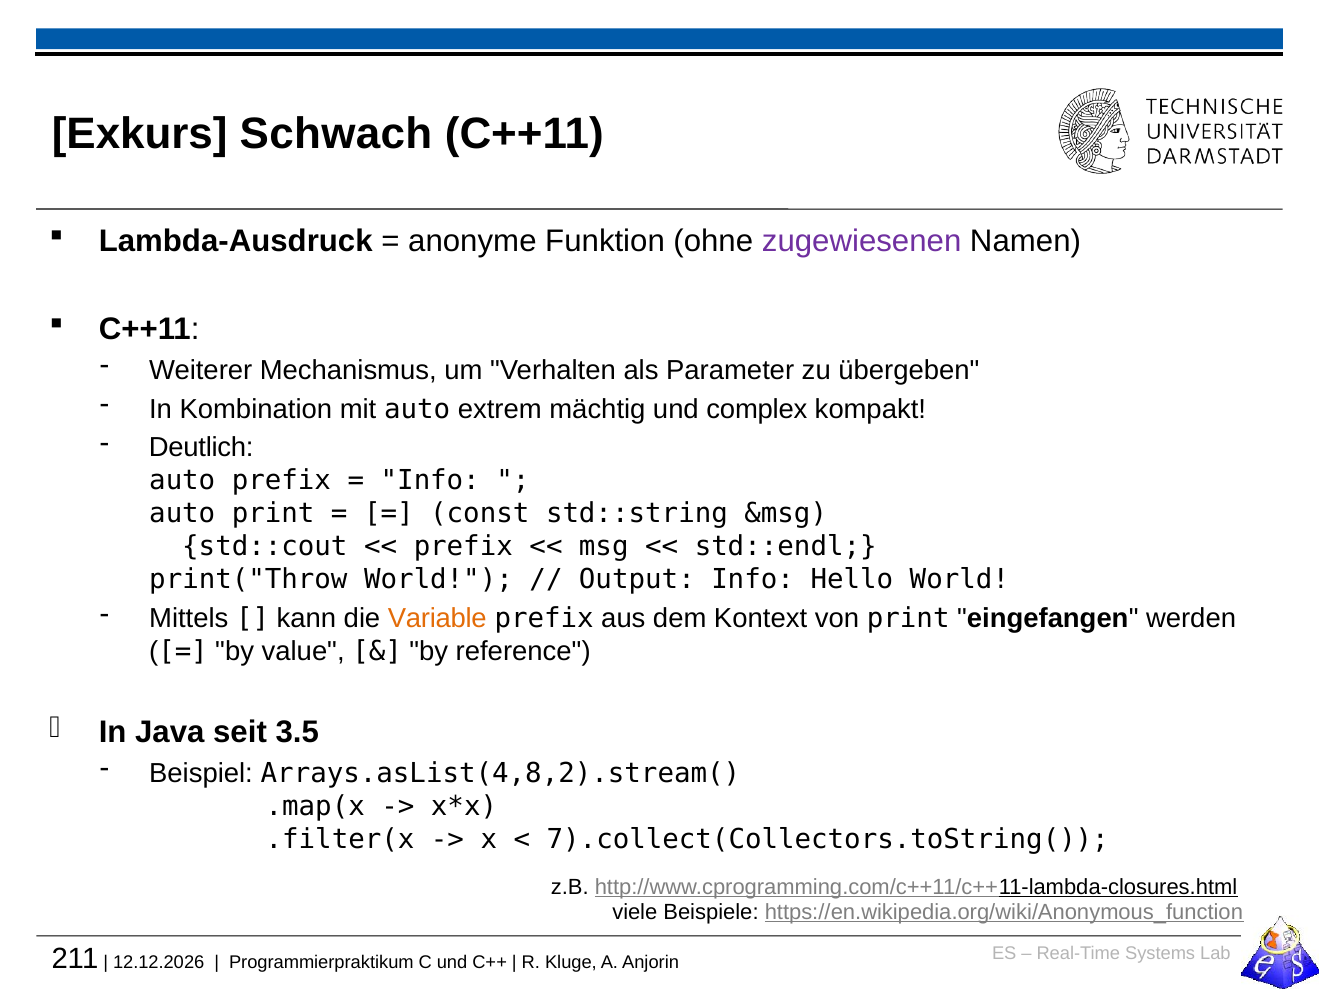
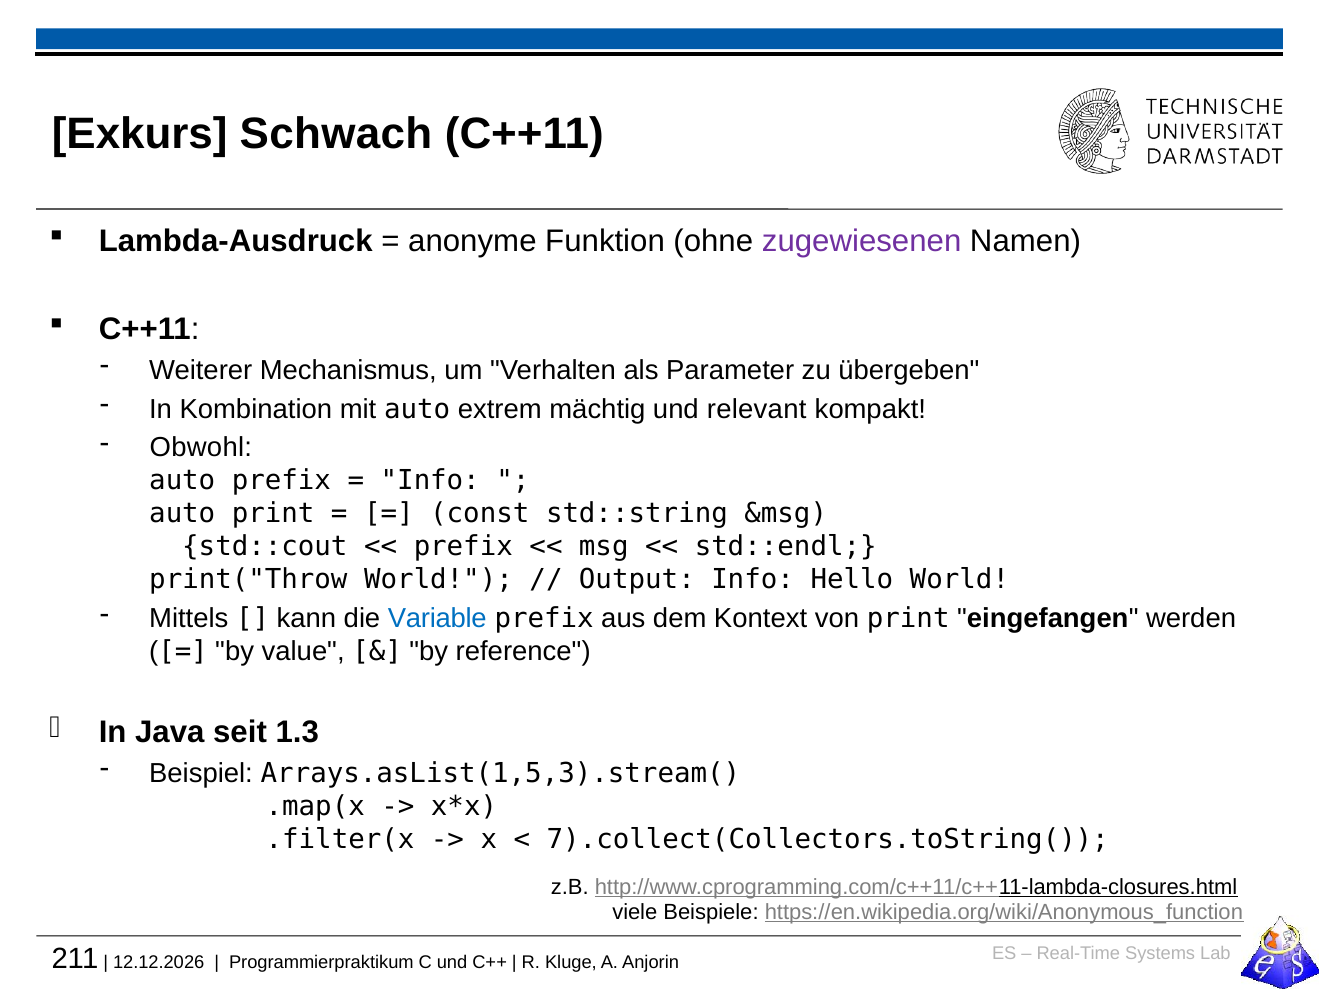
complex: complex -> relevant (757, 409)
Deutlich: Deutlich -> Obwohl (201, 448)
Variable colour: orange -> blue (437, 619)
3.5: 3.5 -> 1.3 (297, 733)
Arrays.asList(4,8,2).stream(: Arrays.asList(4,8,2).stream( -> Arrays.asList(1,5,3).stream( (500, 773)
